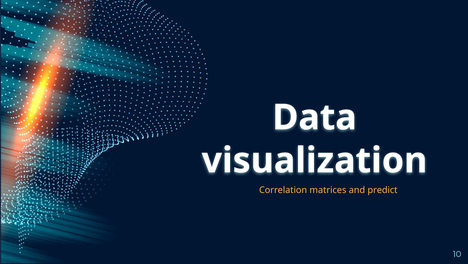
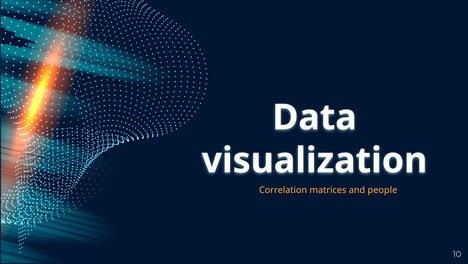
predict: predict -> people (382, 189)
